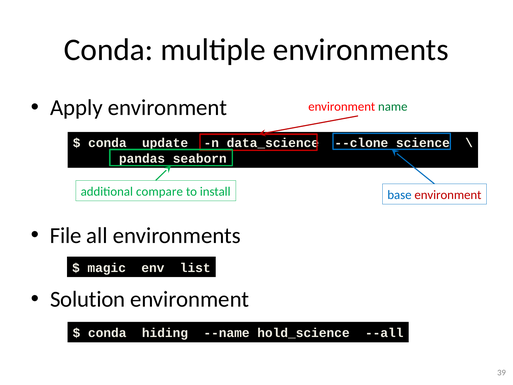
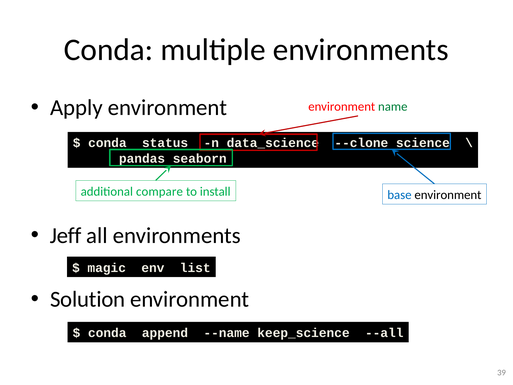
update: update -> status (165, 143)
environment colour: red -> black (448, 195)
File: File -> Jeff (66, 235)
hiding: hiding -> append (165, 333)
hold_science: hold_science -> keep_science (303, 333)
